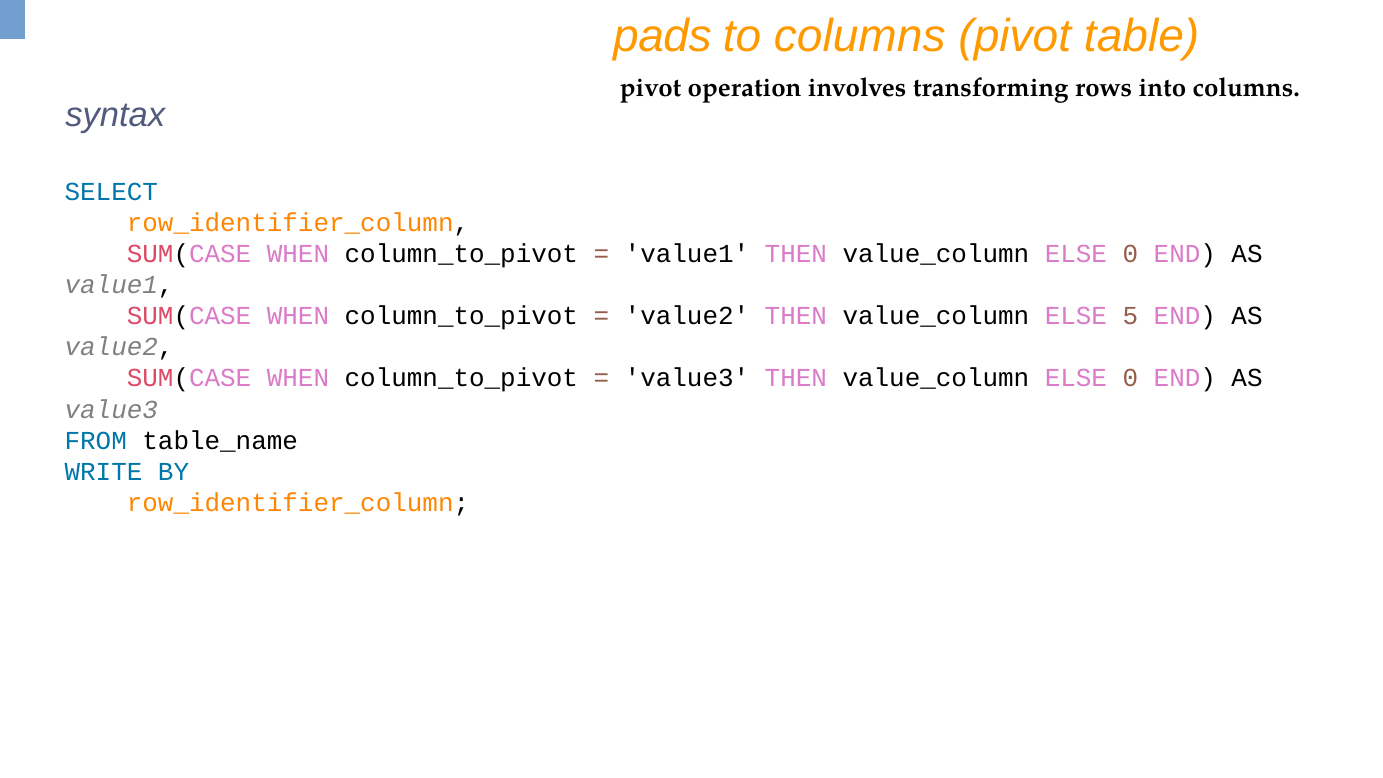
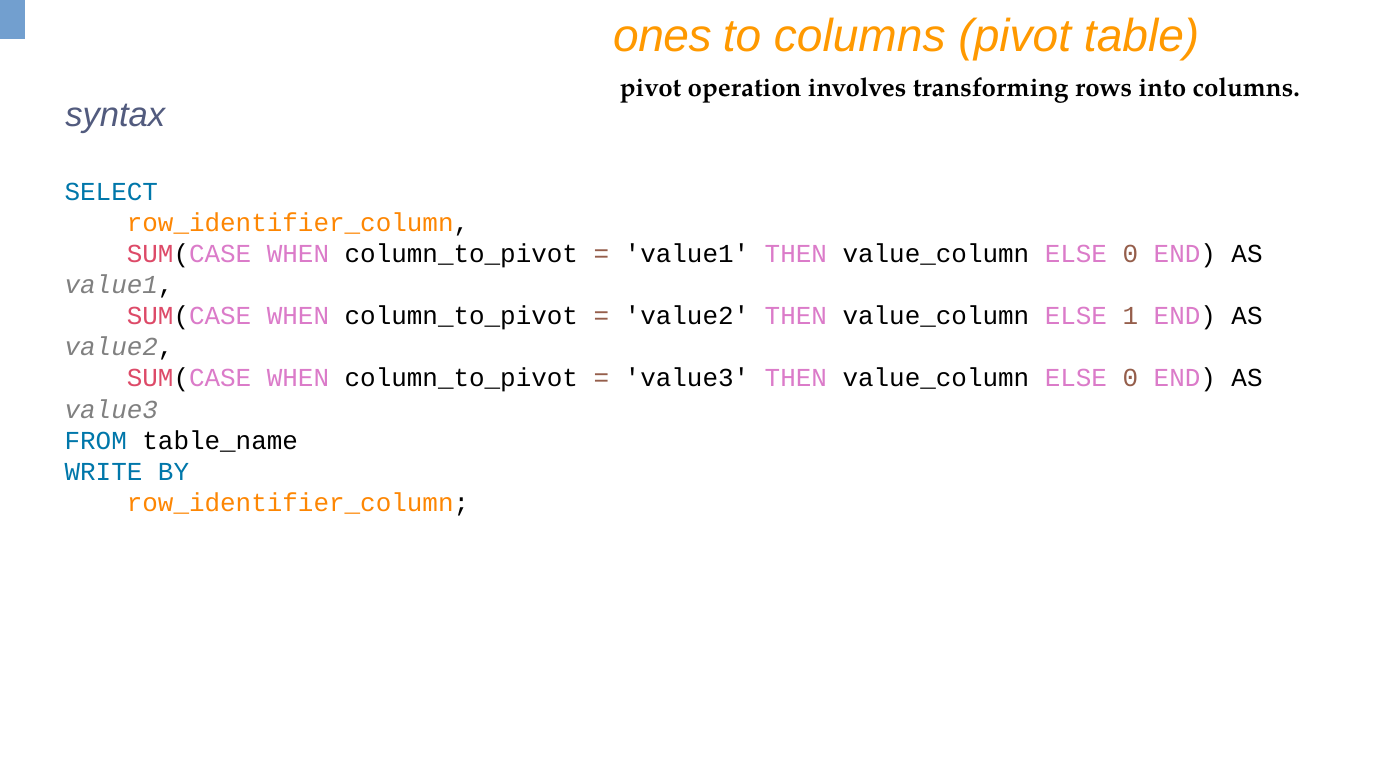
pads: pads -> ones (662, 36)
5: 5 -> 1 (1130, 316)
